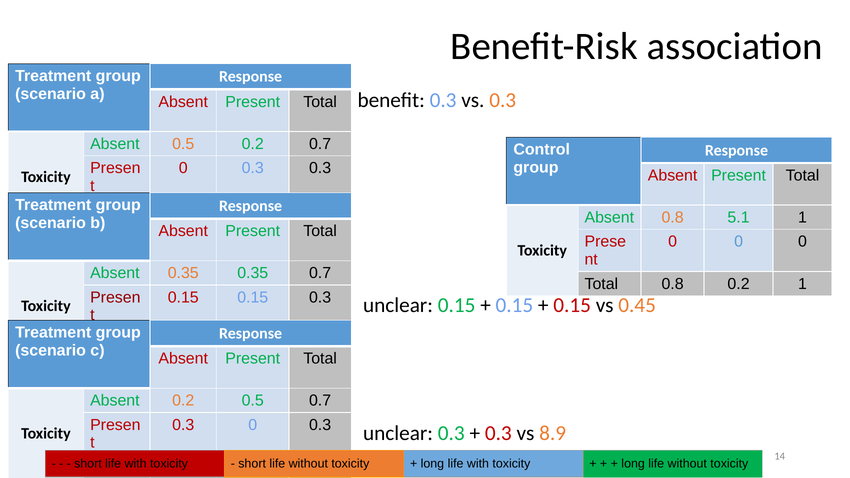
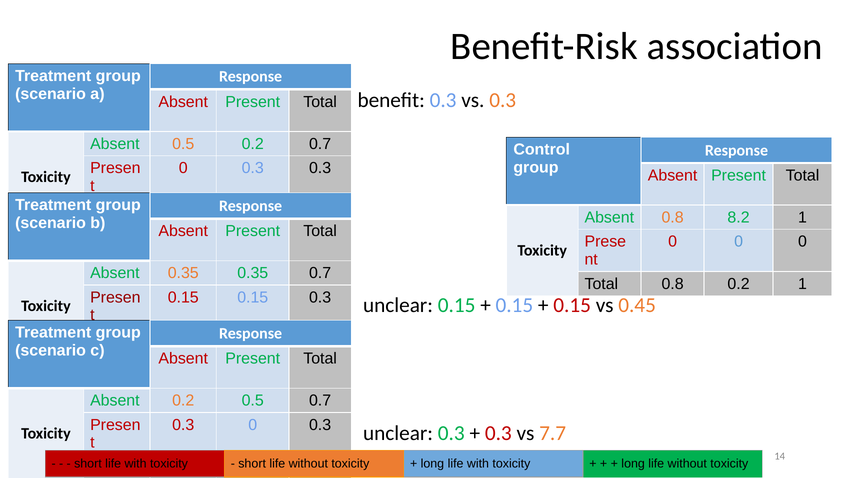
5.1: 5.1 -> 8.2 (739, 218)
8.9: 8.9 -> 7.7 (553, 433)
